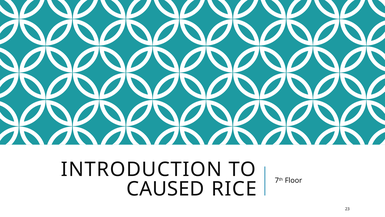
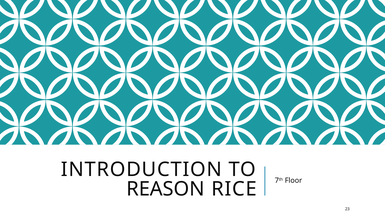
CAUSED: CAUSED -> REASON (166, 189)
